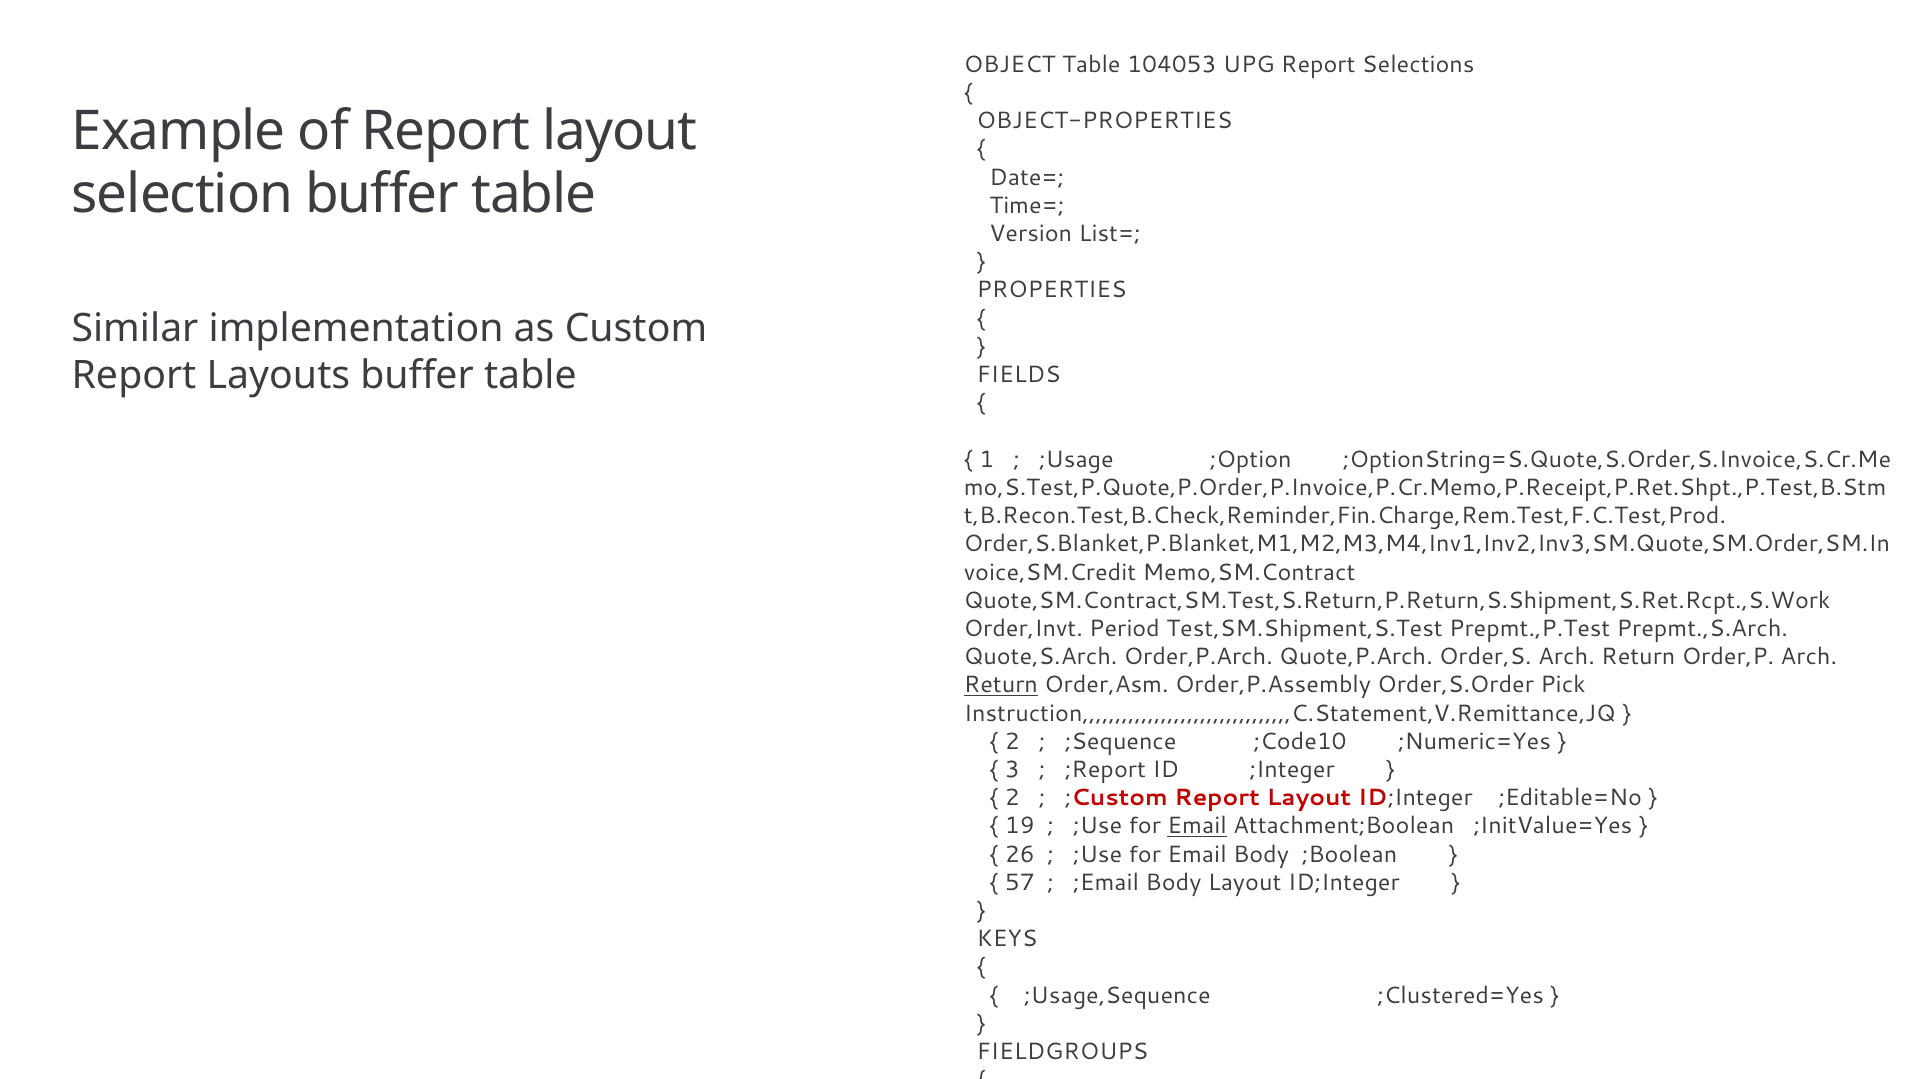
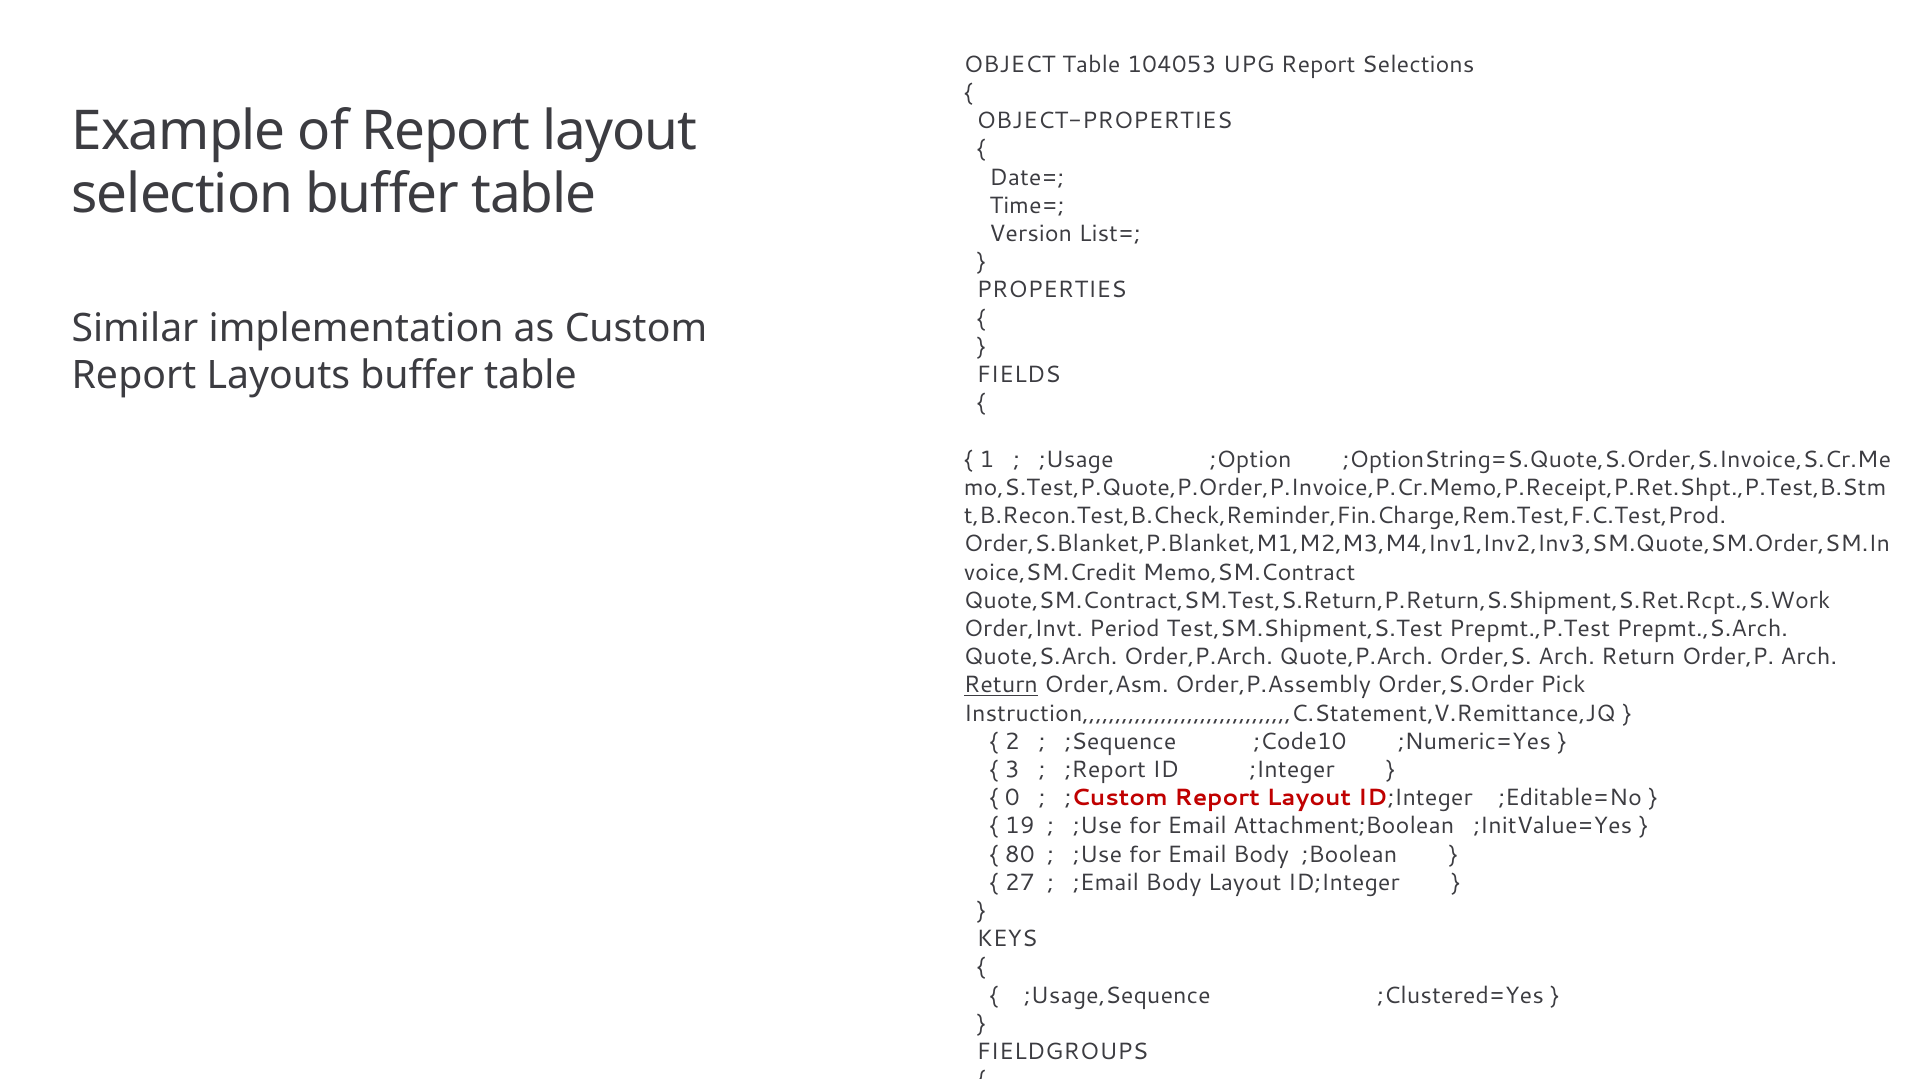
2: 2 -> 0 (1012, 798)
Email underline: present -> none (1197, 826)
26: 26 -> 80 (1020, 854)
57: 57 -> 27 (1020, 882)
